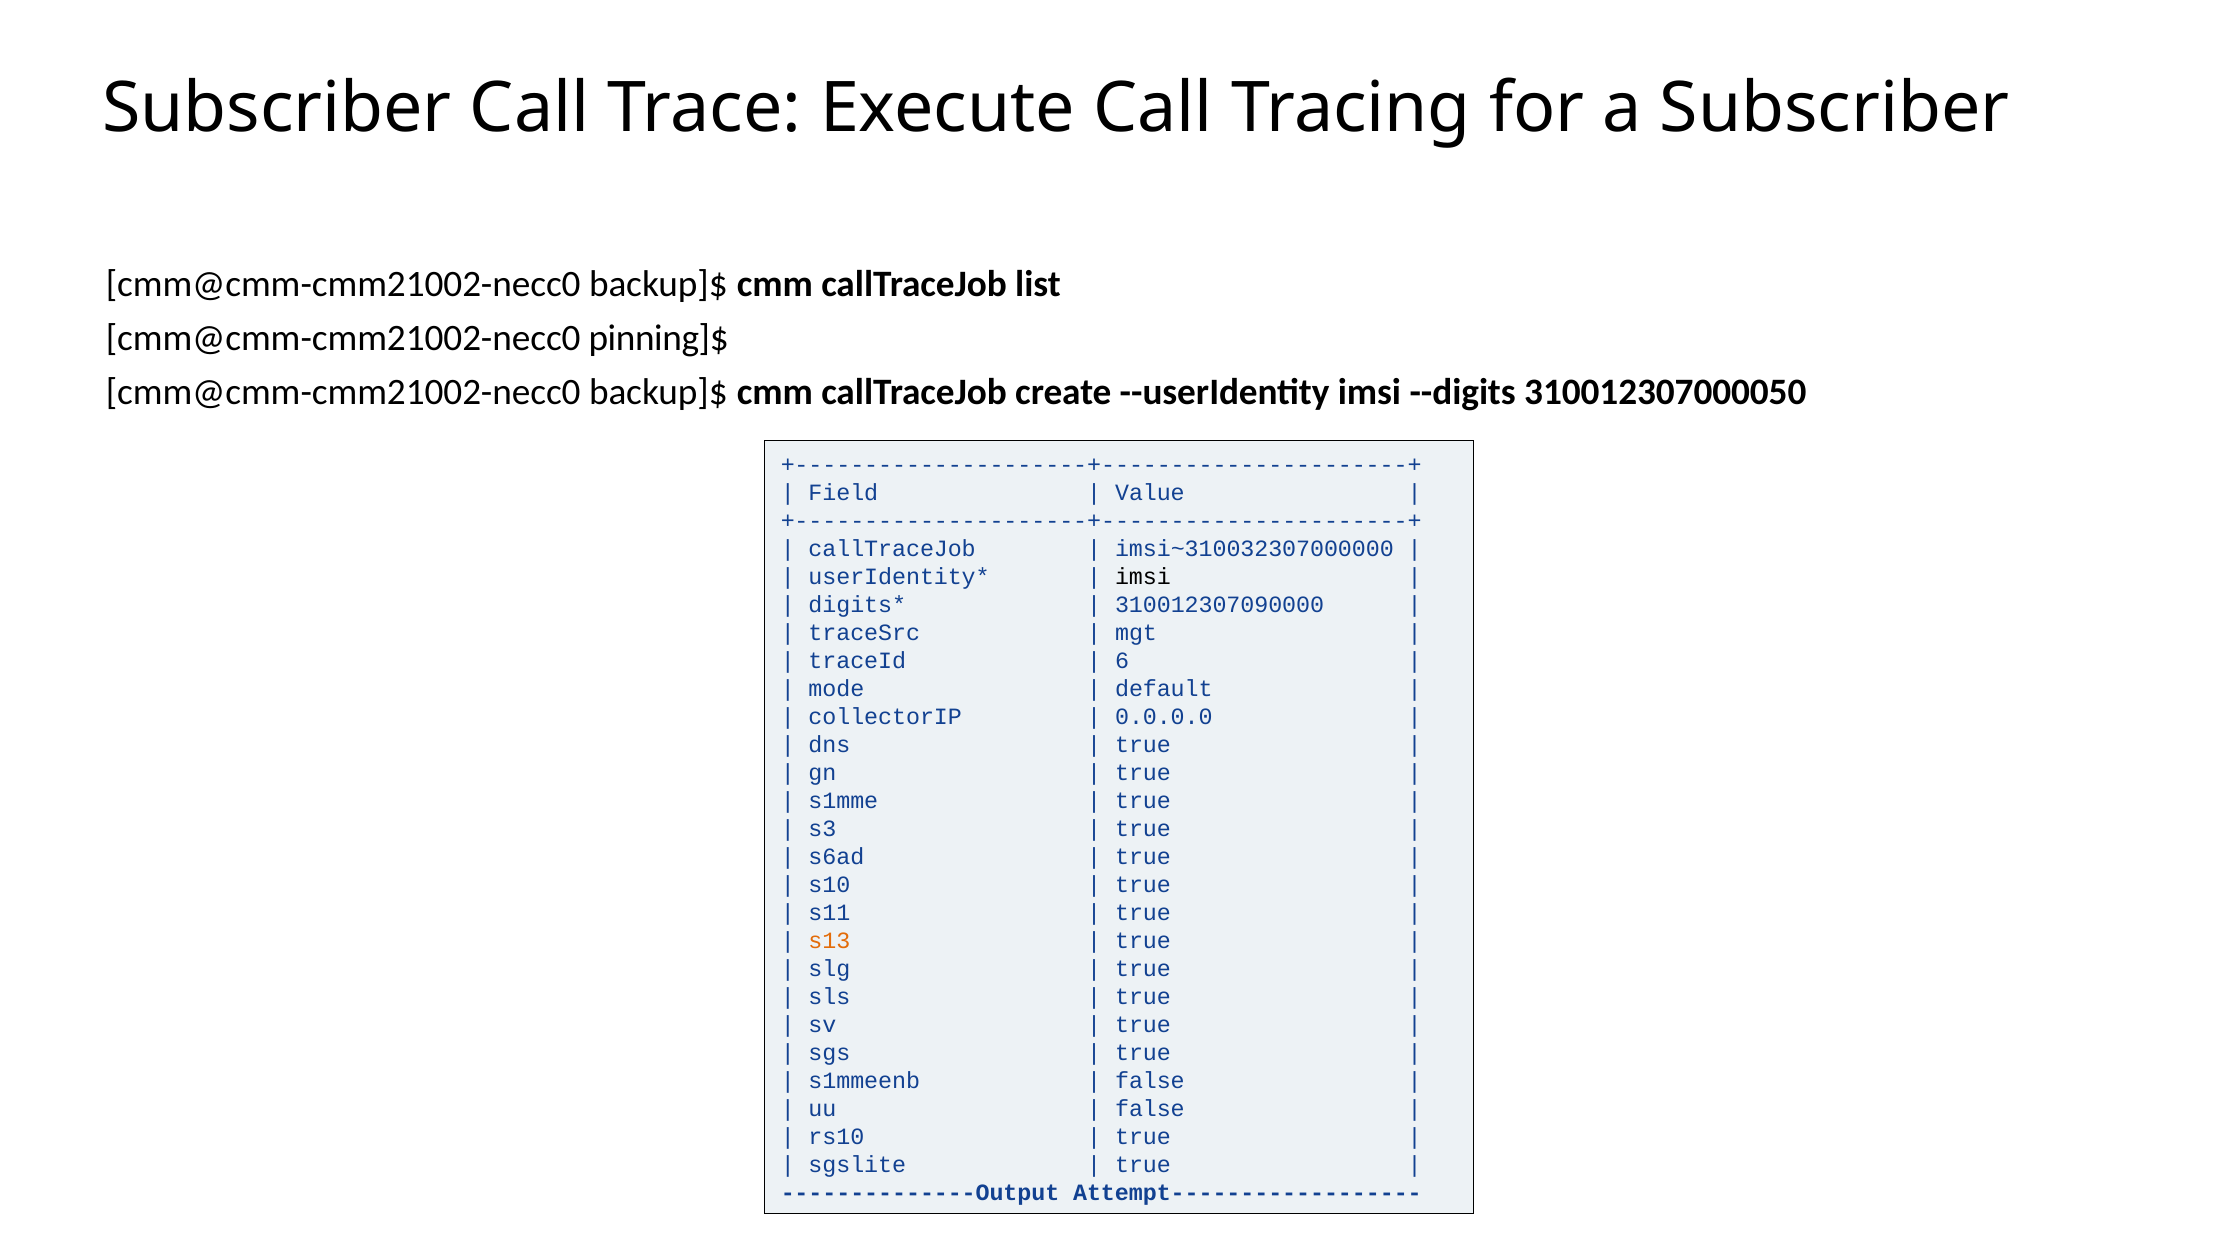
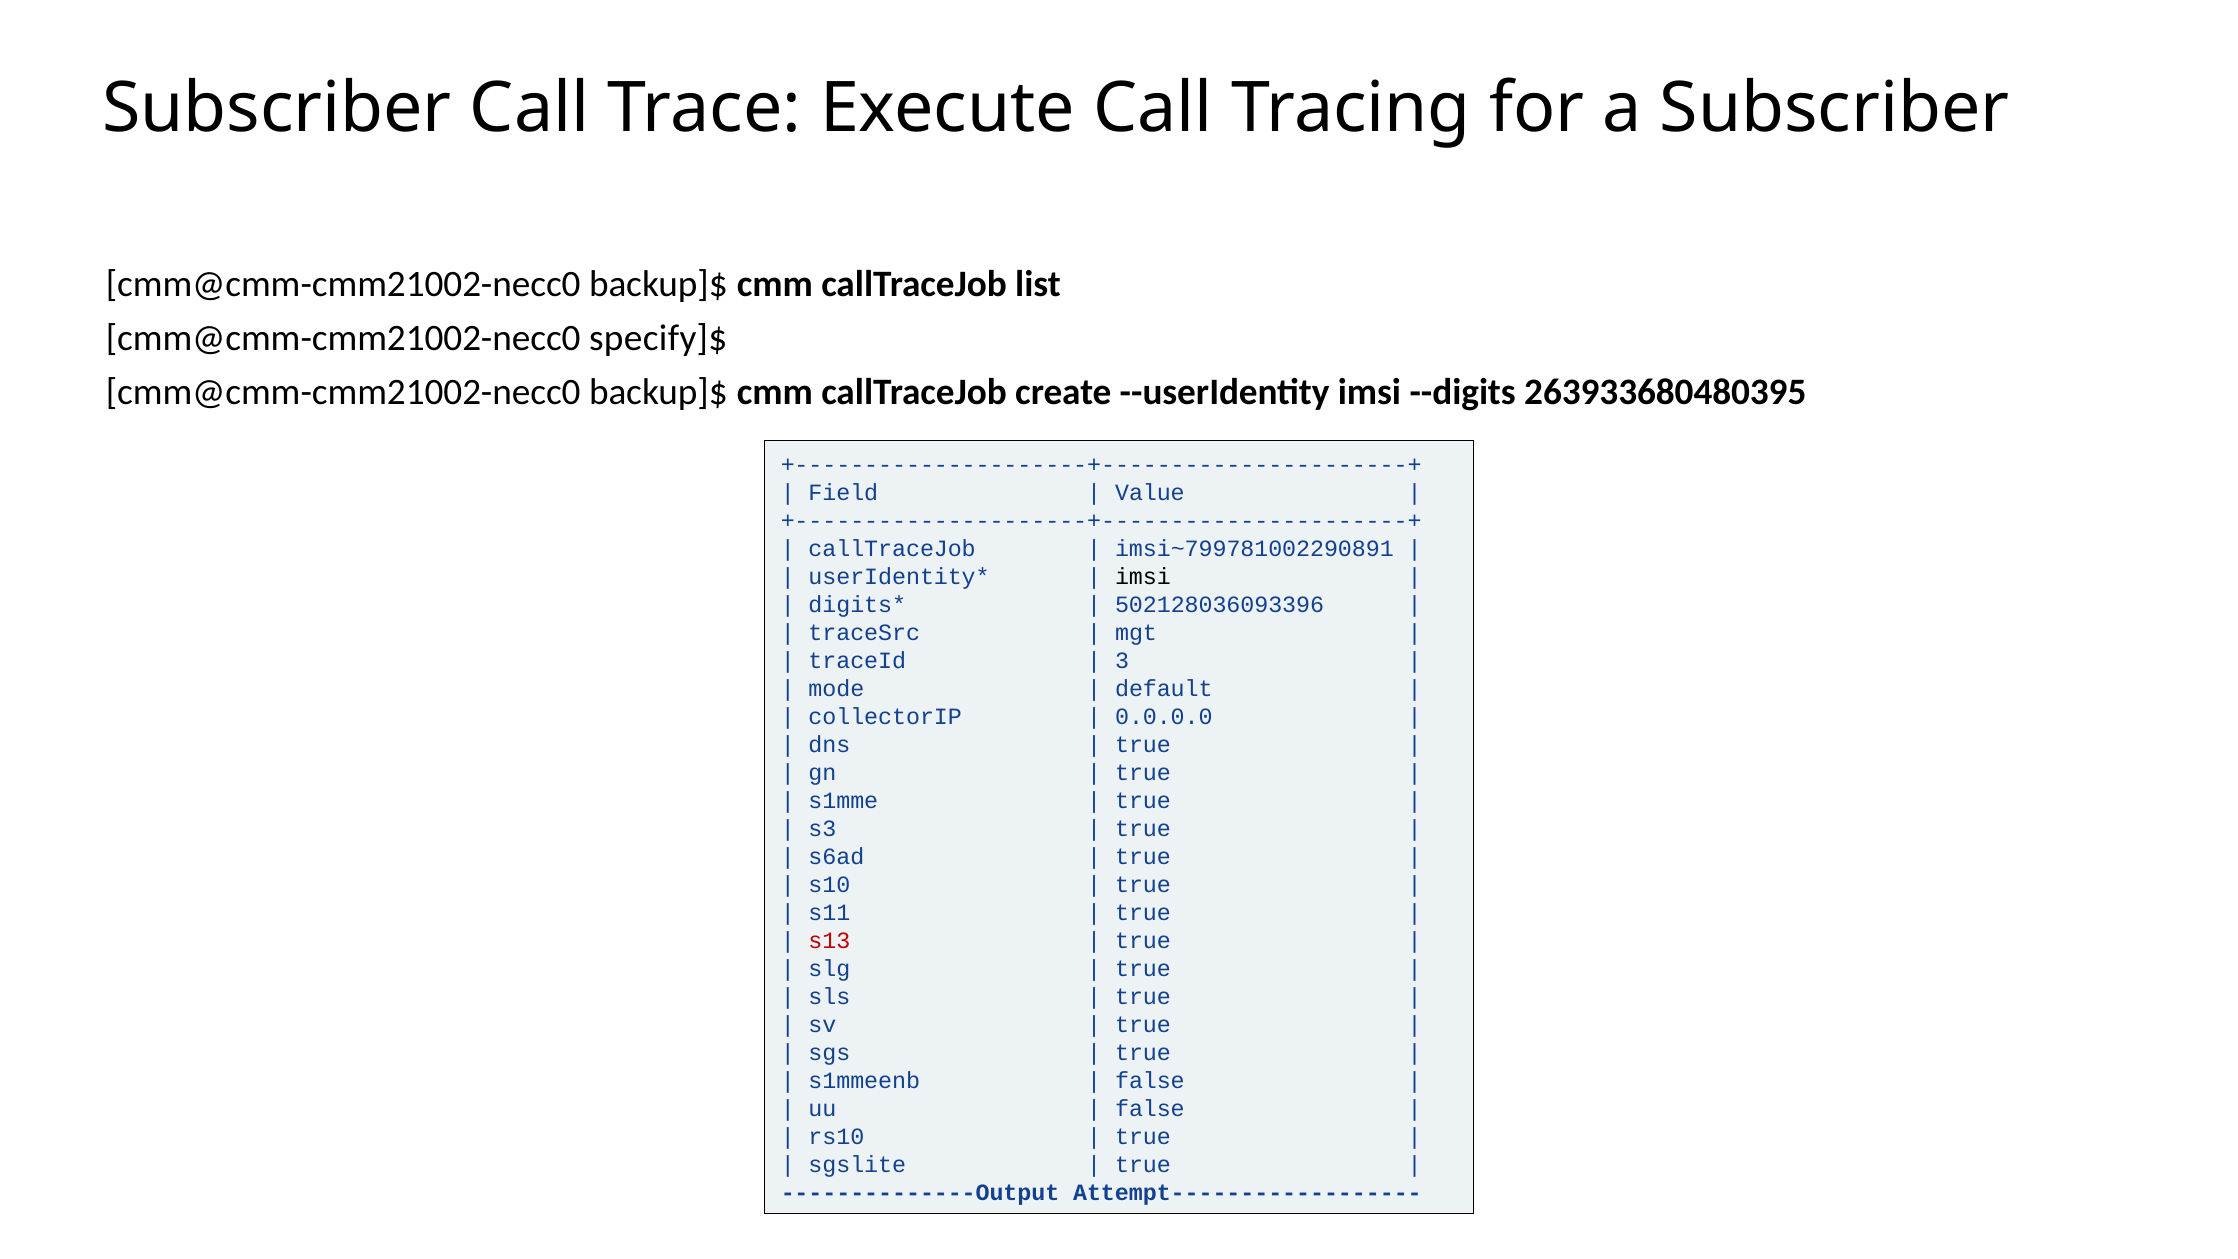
pinning]$: pinning]$ -> specify]$ (658, 338)
310012307000050: 310012307000050 -> 263933680480395 (1665, 393)
imsi~310032307000000: imsi~310032307000000 -> imsi~799781002290891 (1254, 549)
310012307090000: 310012307090000 -> 502128036093396 (1220, 605)
6: 6 -> 3 (1122, 661)
s13 colour: orange -> red (829, 941)
